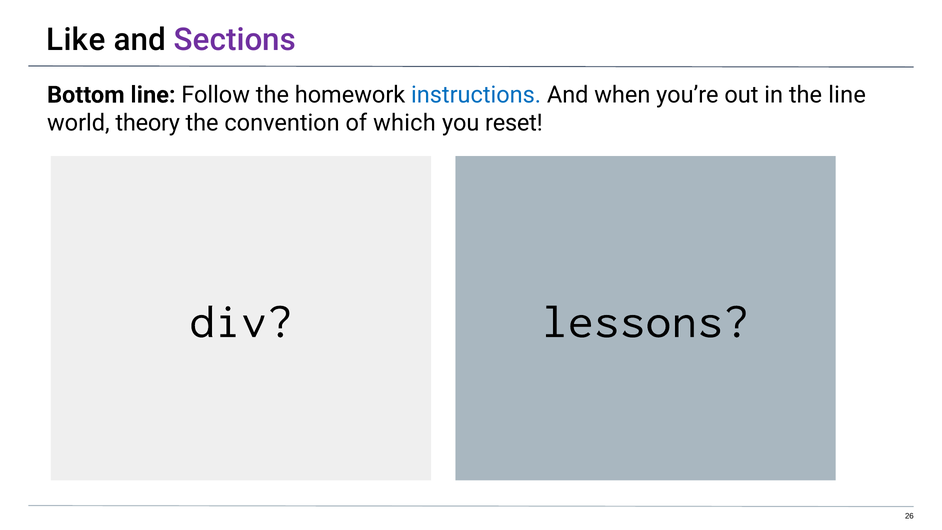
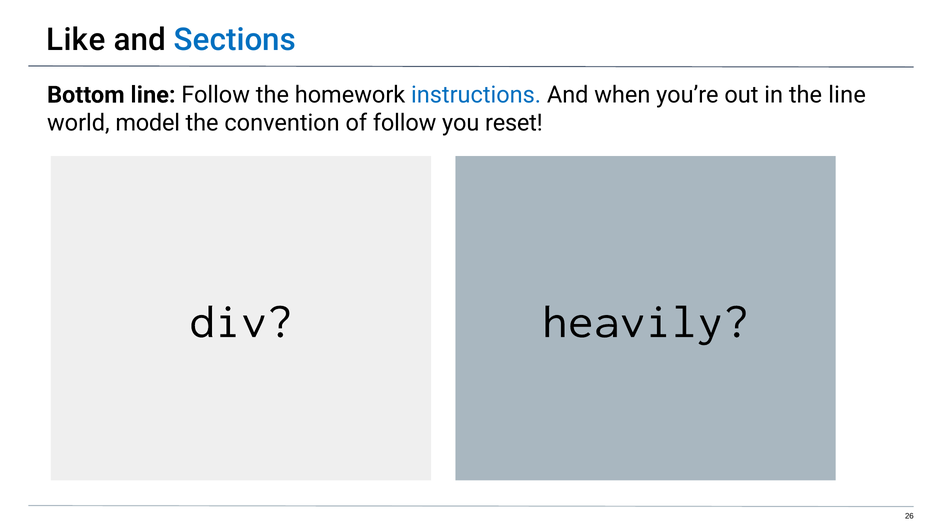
Sections colour: purple -> blue (235, 40)
theory: theory -> model (148, 123)
of which: which -> follow (405, 123)
lessons: lessons -> heavily (646, 321)
